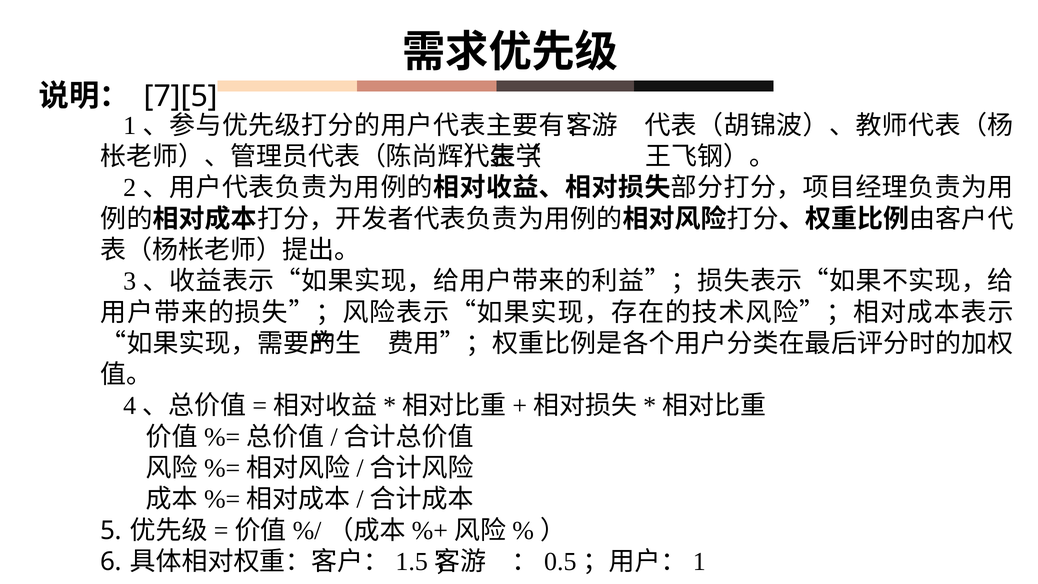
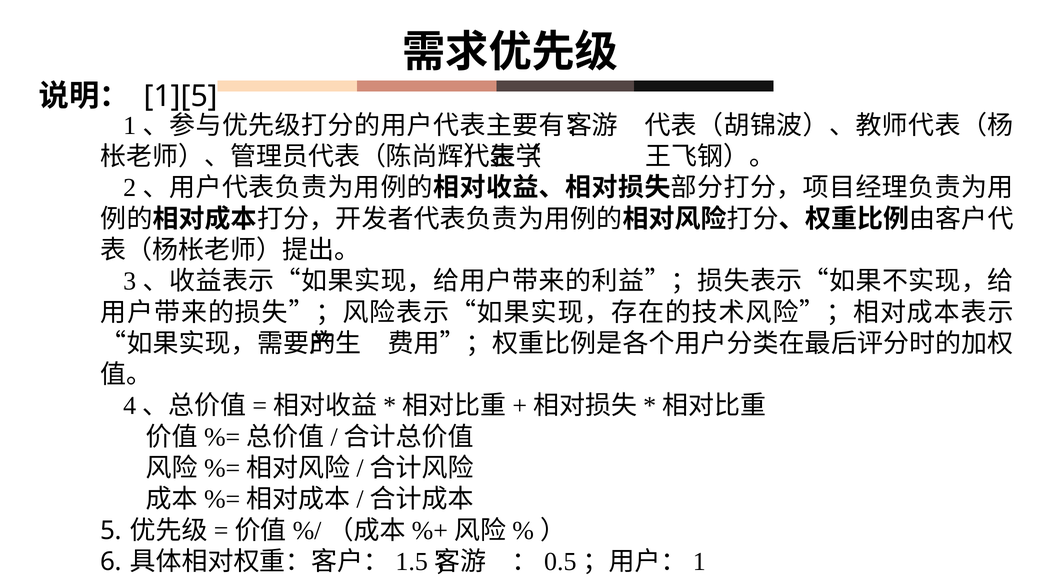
7][5: 7][5 -> 1][5 (181, 96)
